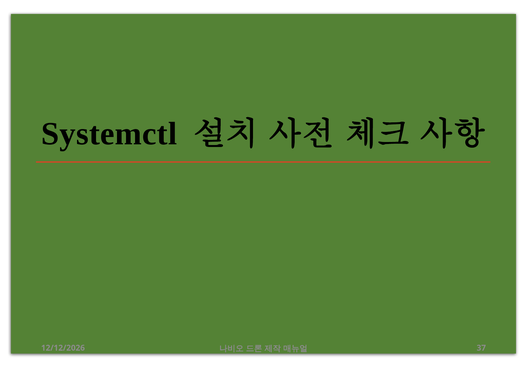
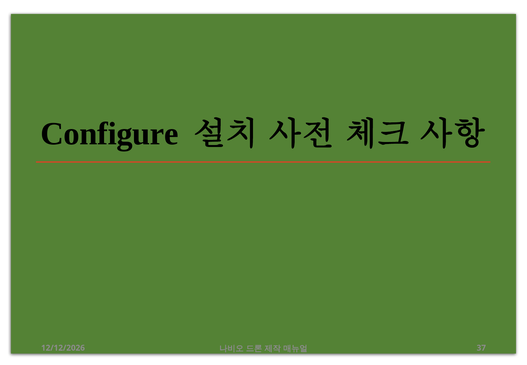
Systemctl: Systemctl -> Configure (109, 134)
